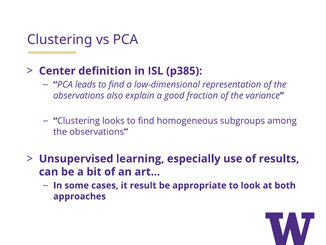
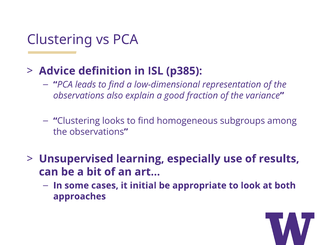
Center: Center -> Advice (57, 71)
result: result -> initial (143, 185)
